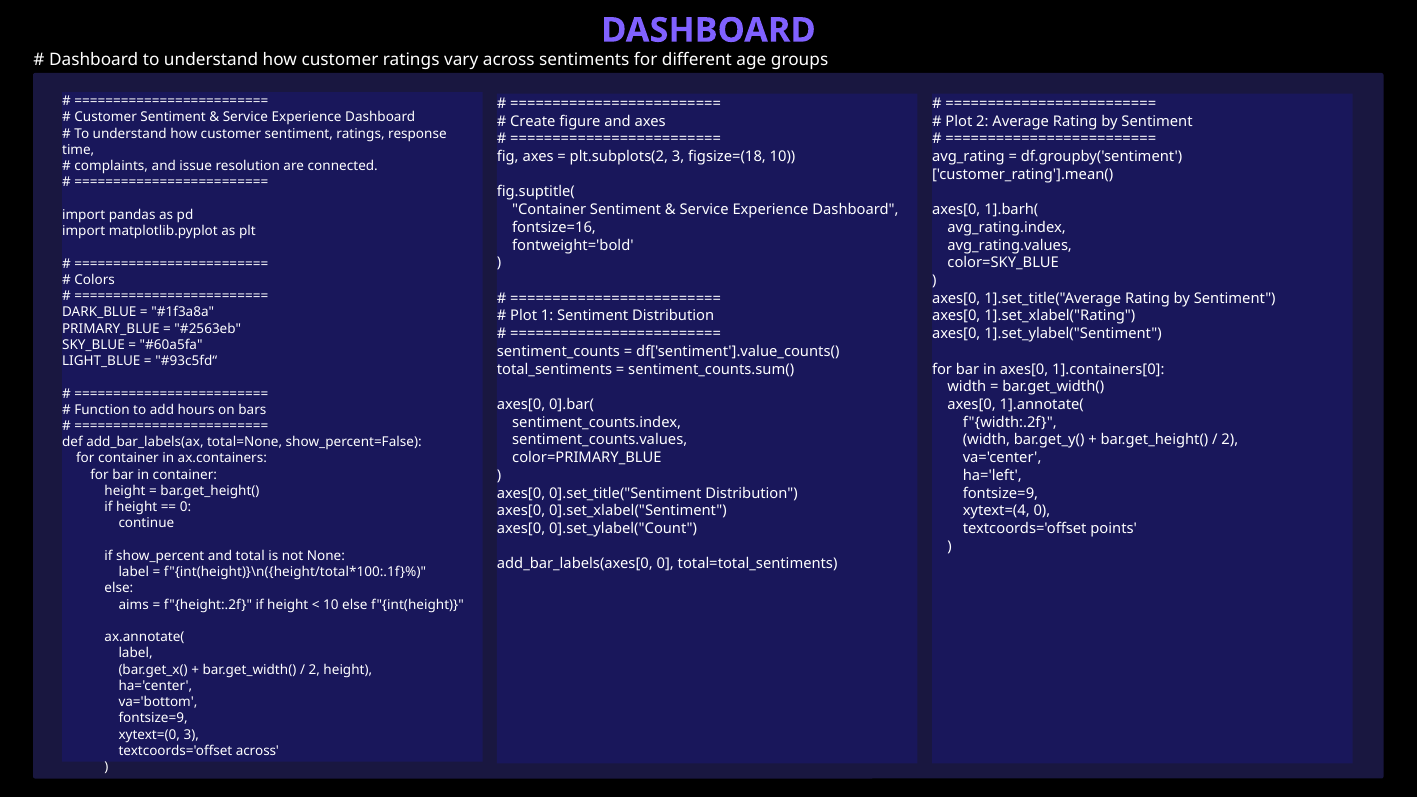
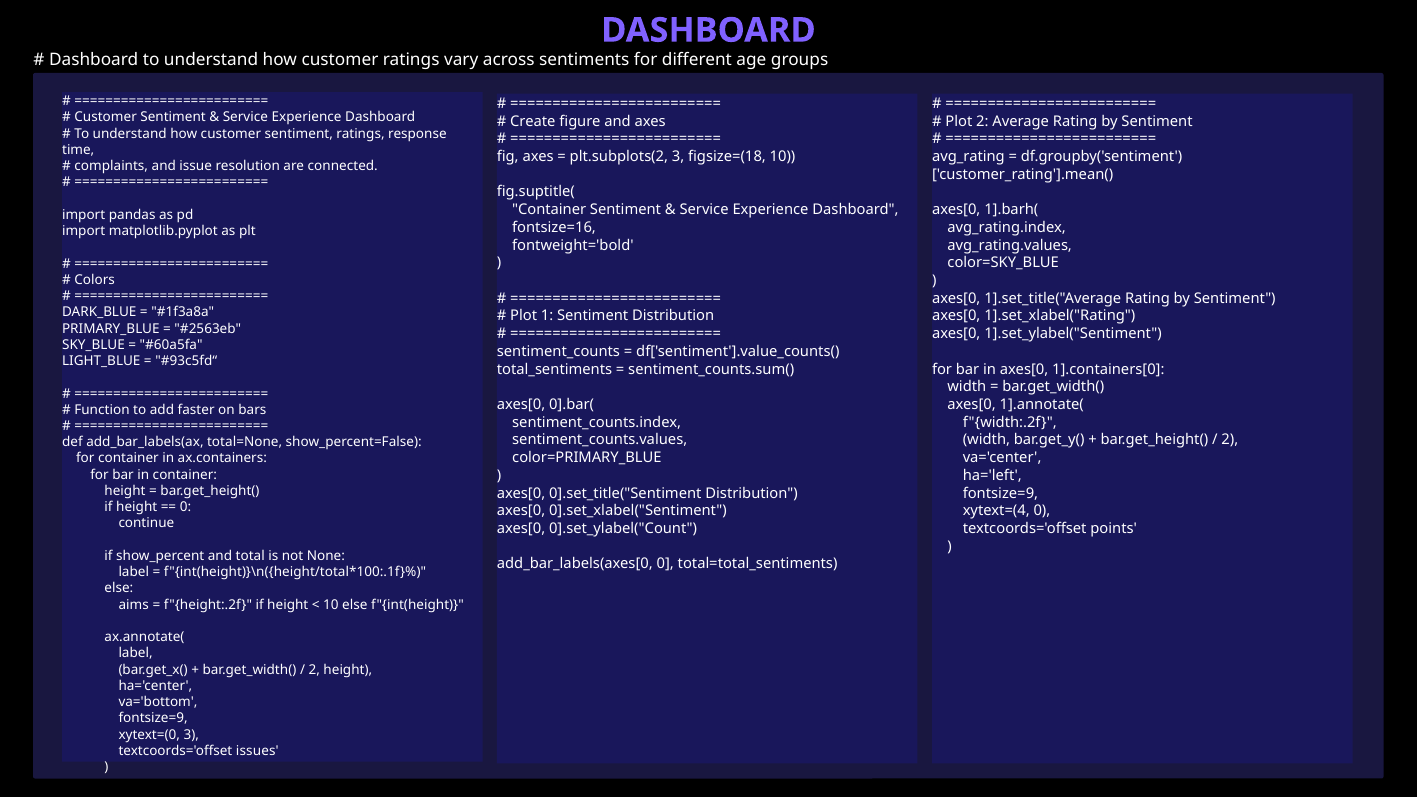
hours: hours -> faster (196, 410)
textcoords='offset across: across -> issues (257, 751)
